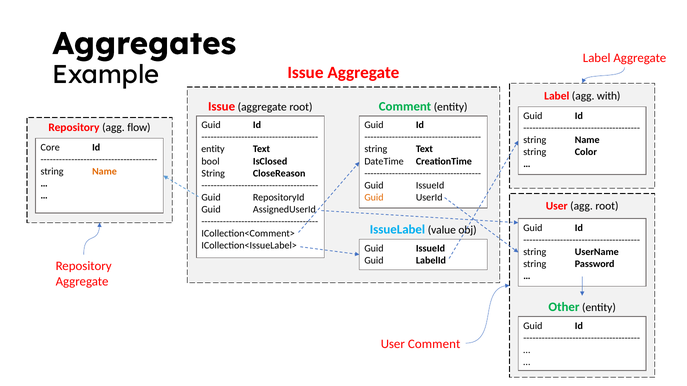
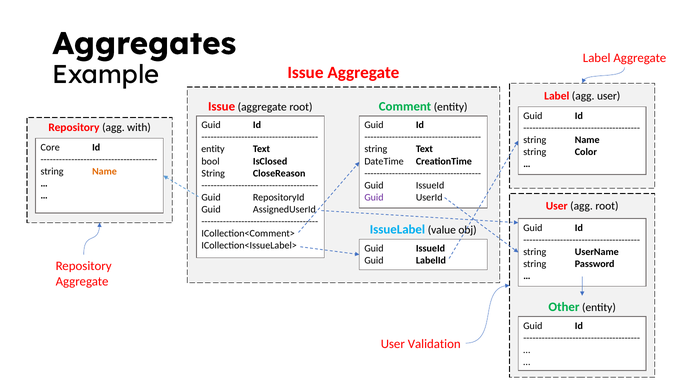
agg with: with -> user (609, 96)
flow: flow -> with (139, 128)
Guid colour: orange -> purple (374, 197)
User Comment: Comment -> Validation (434, 344)
